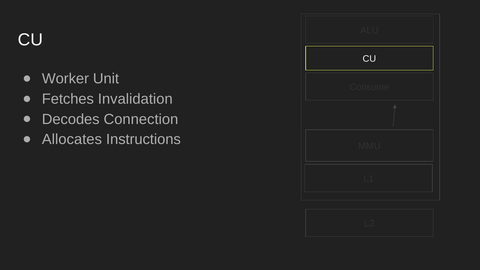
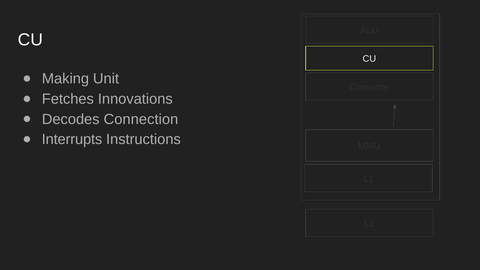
Worker: Worker -> Making (65, 79)
Invalidation: Invalidation -> Innovations (135, 99)
Allocates: Allocates -> Interrupts (72, 139)
